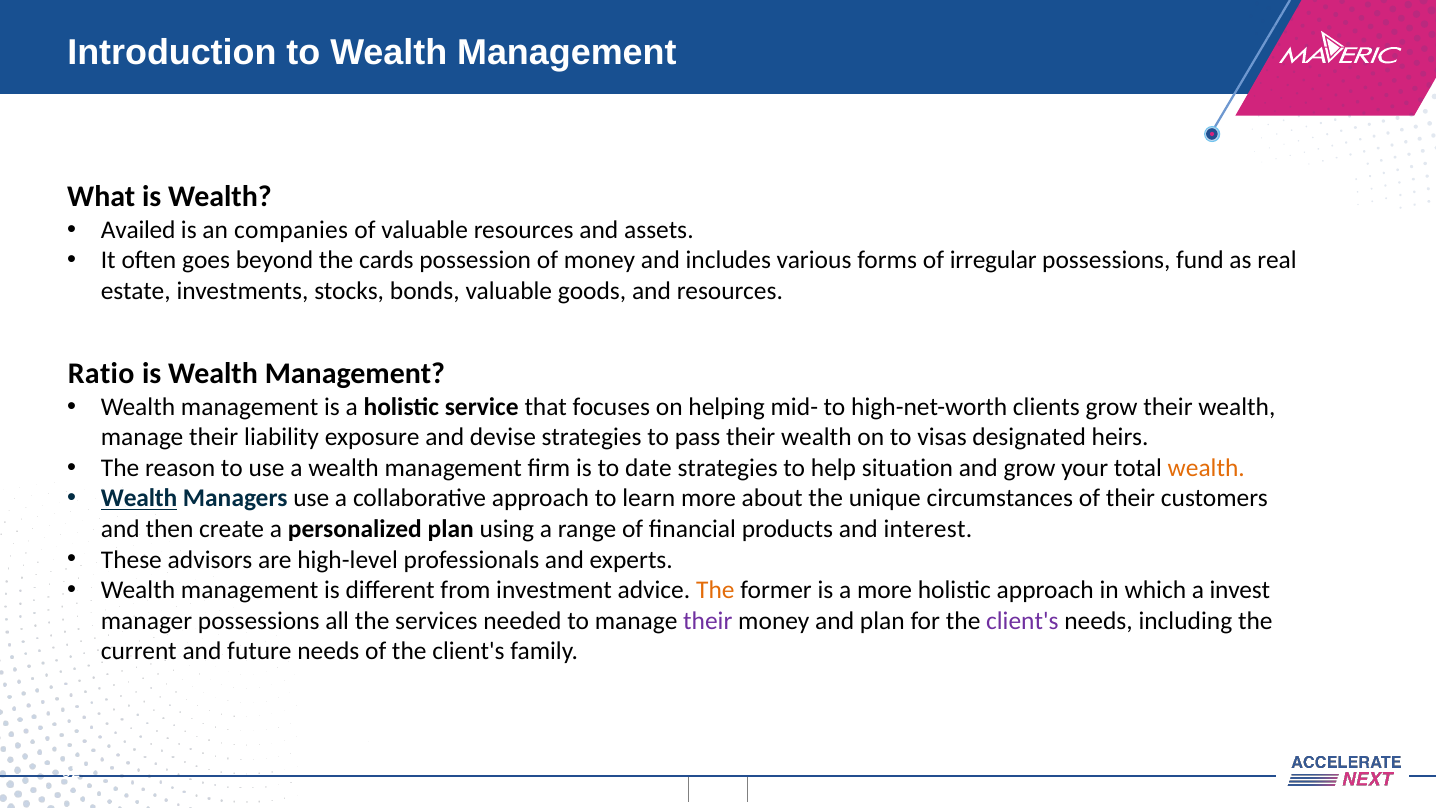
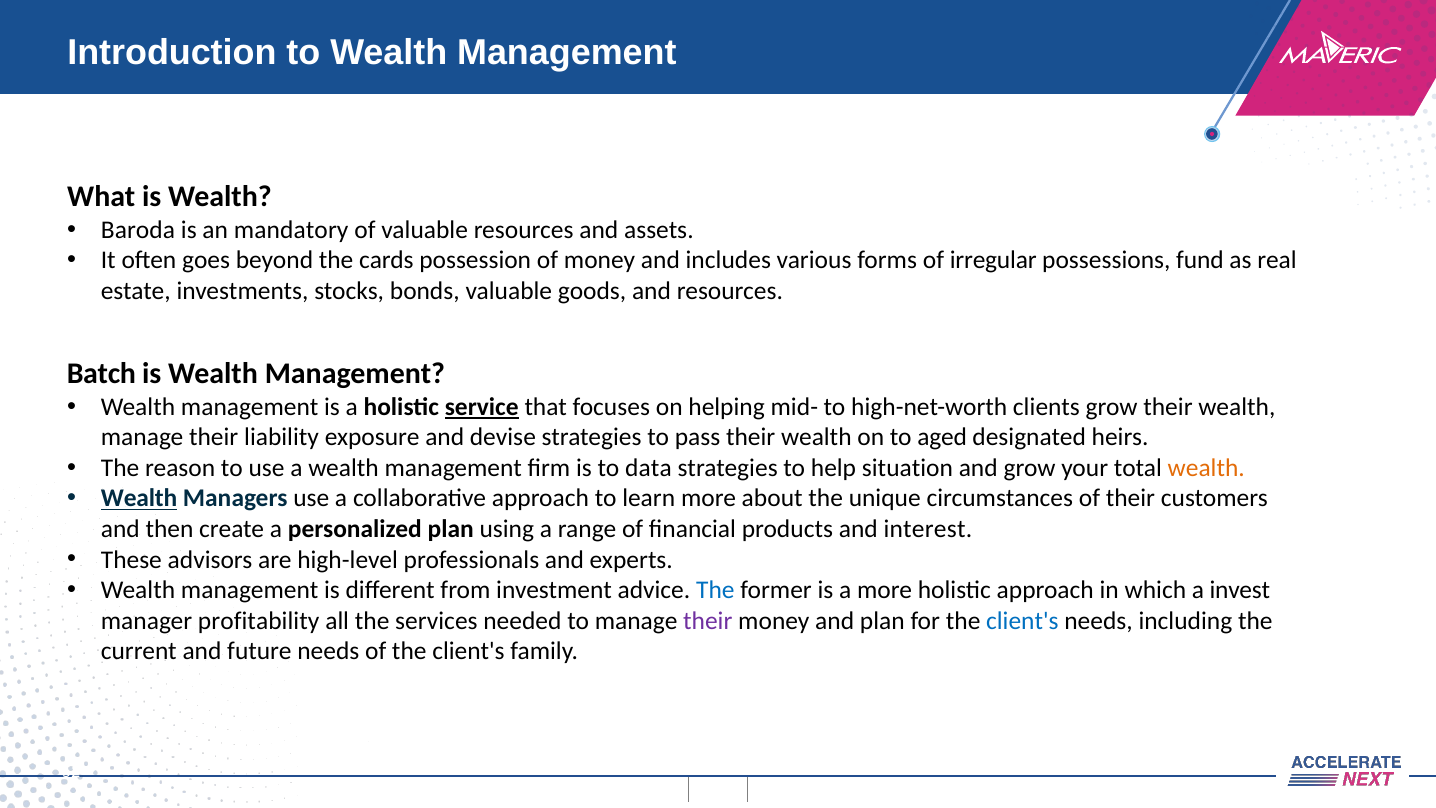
Availed: Availed -> Baroda (138, 230)
companies: companies -> mandatory (291, 230)
Ratio: Ratio -> Batch (101, 374)
service underline: none -> present (482, 407)
visas: visas -> aged (942, 437)
date: date -> data (648, 468)
The colour: orange -> blue (715, 590)
manager possessions: possessions -> profitability (259, 620)
client's colour: purple -> blue (1022, 620)
